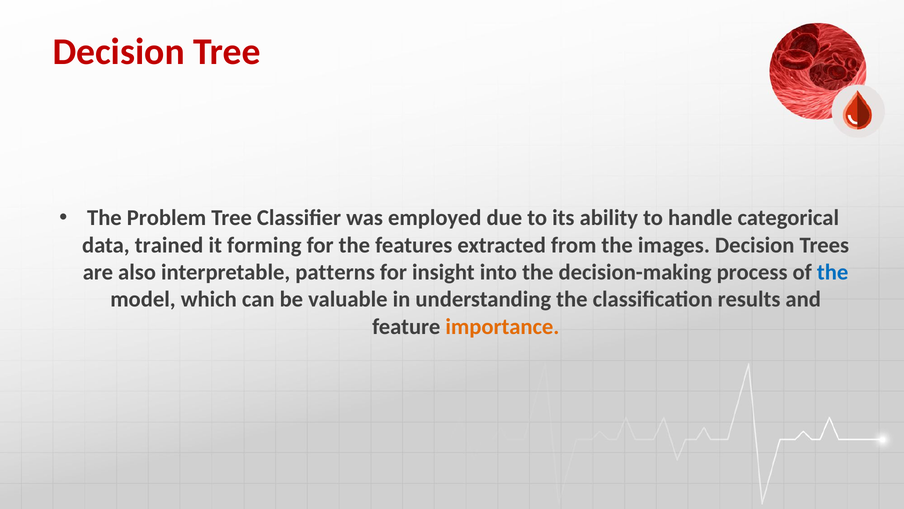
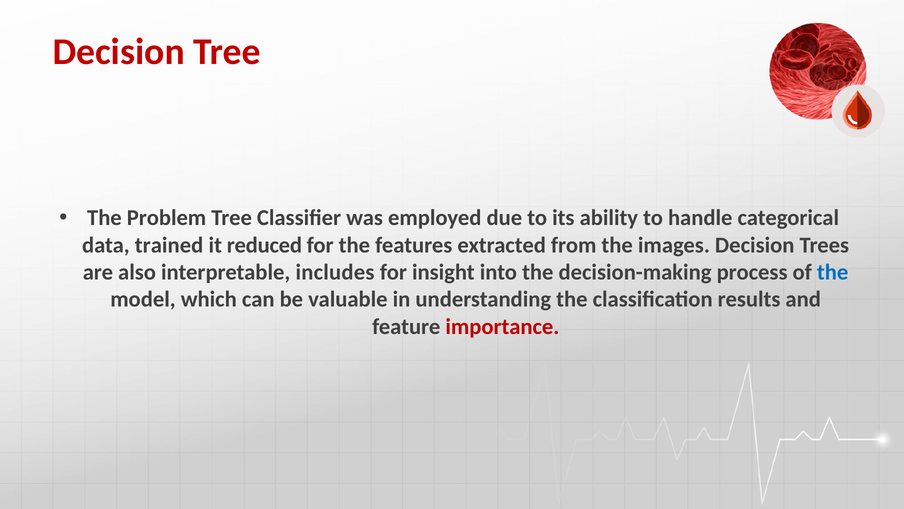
forming: forming -> reduced (264, 245)
patterns: patterns -> includes (335, 272)
importance colour: orange -> red (502, 326)
